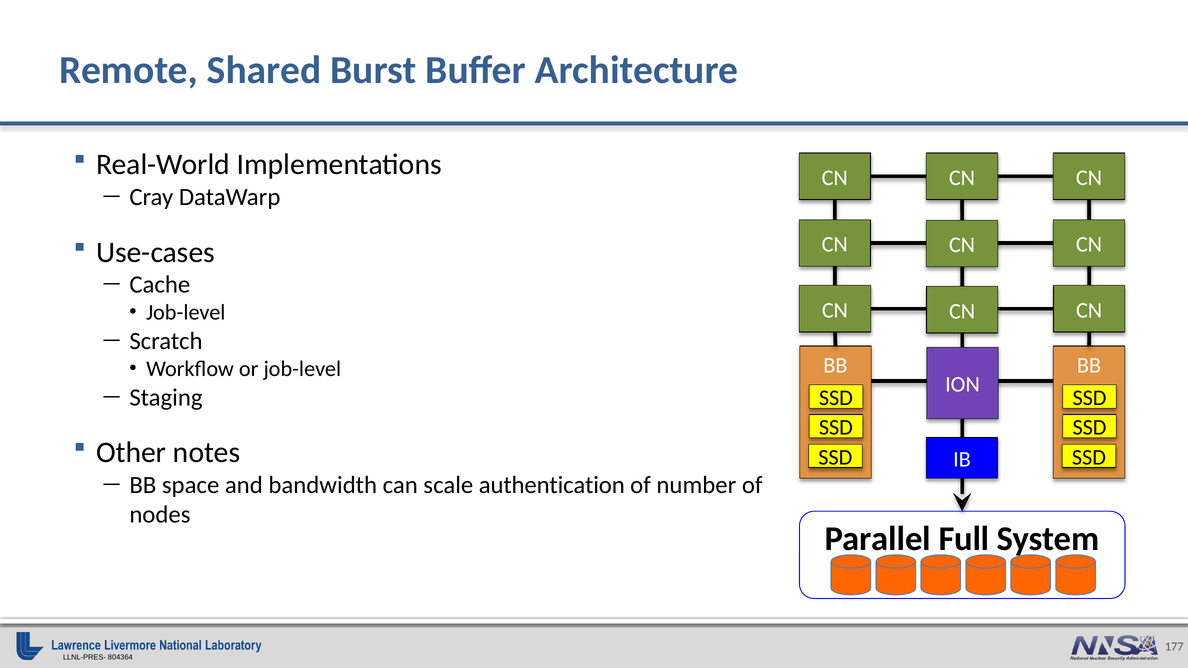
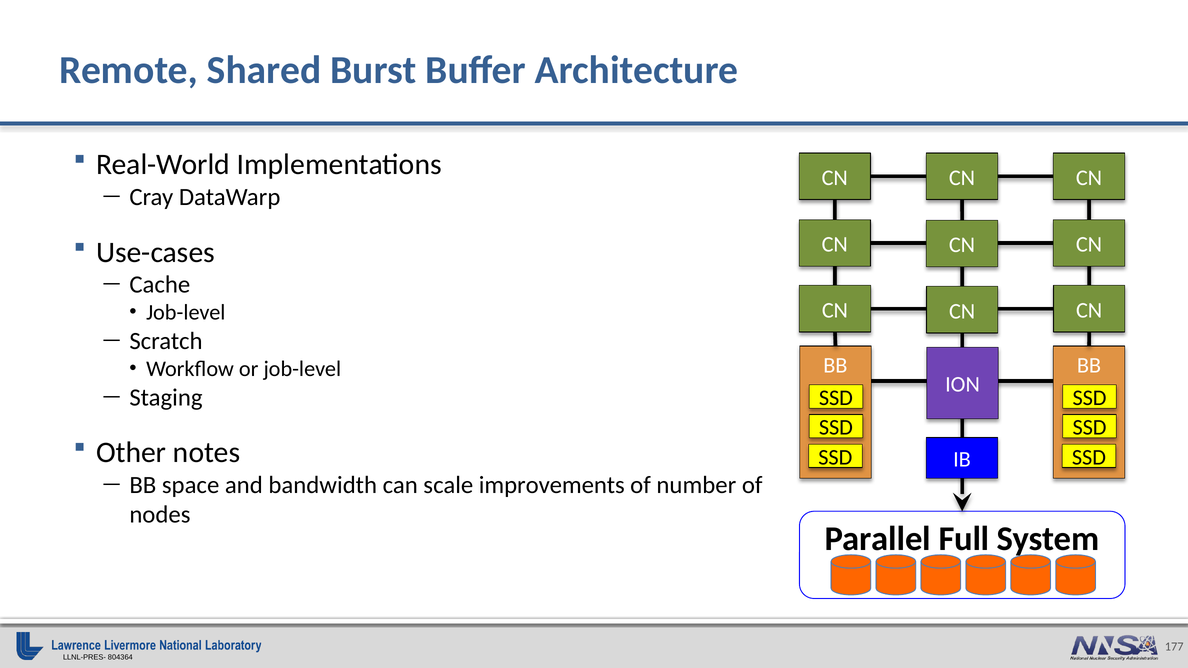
authentication: authentication -> improvements (552, 485)
